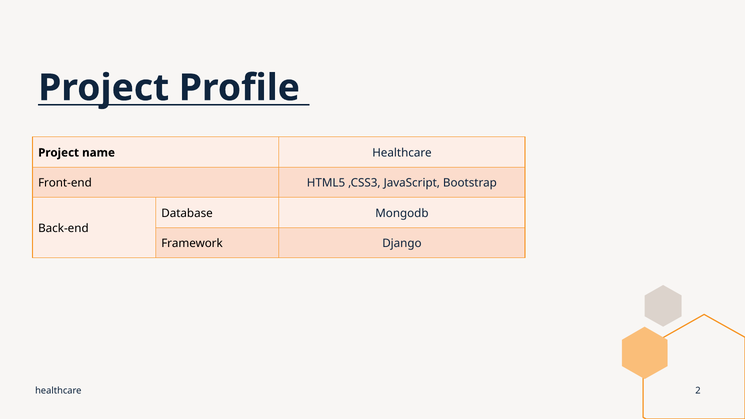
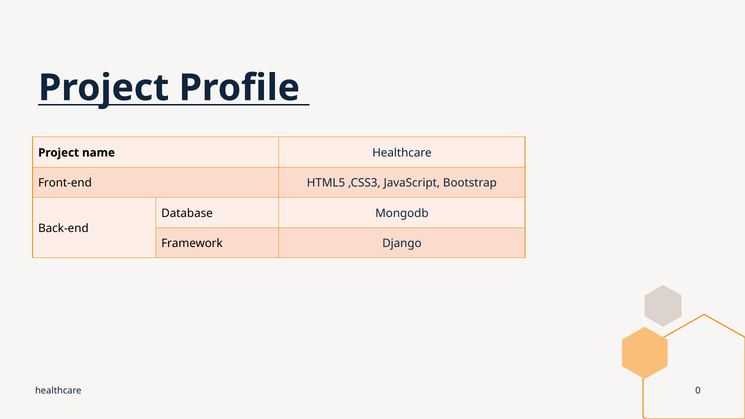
2: 2 -> 0 (698, 391)
